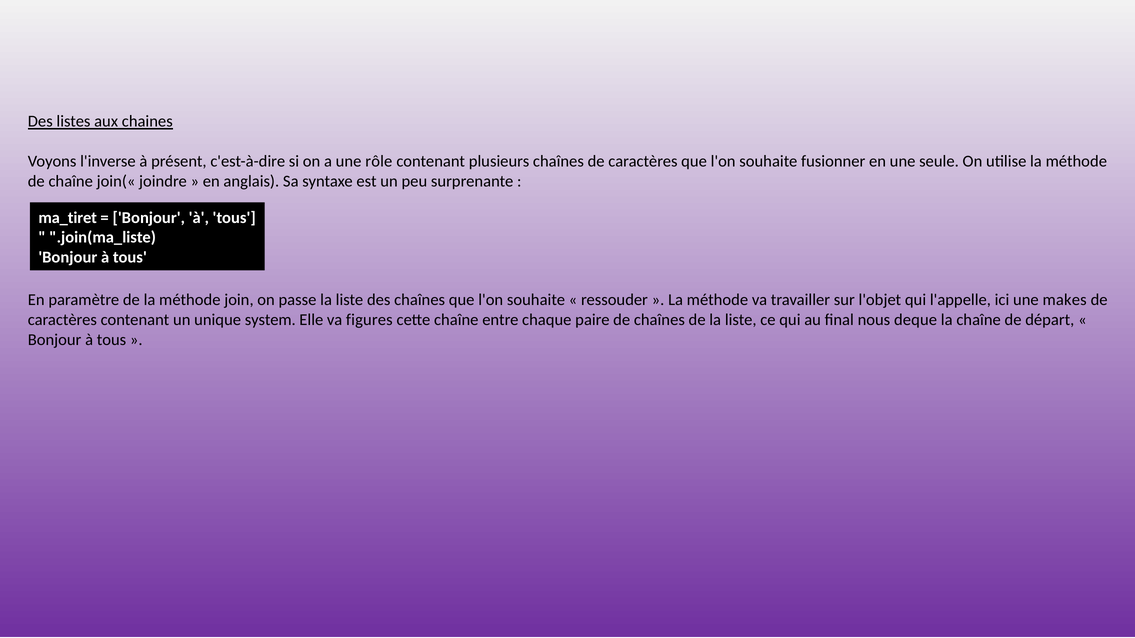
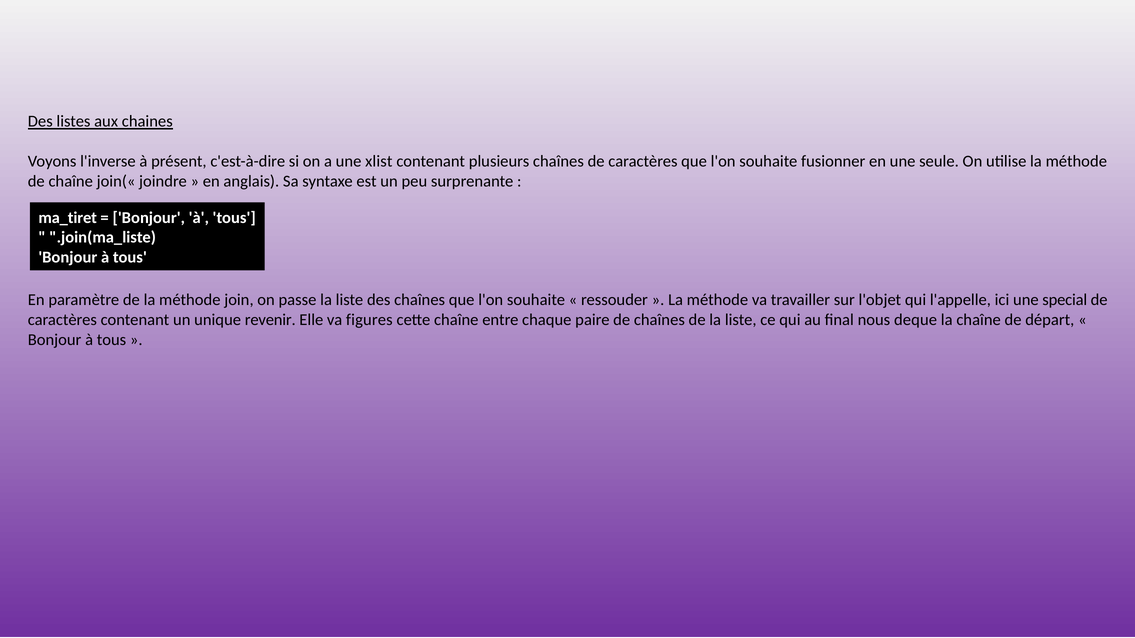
rôle: rôle -> xlist (379, 161)
makes: makes -> special (1065, 300)
system: system -> revenir (270, 320)
